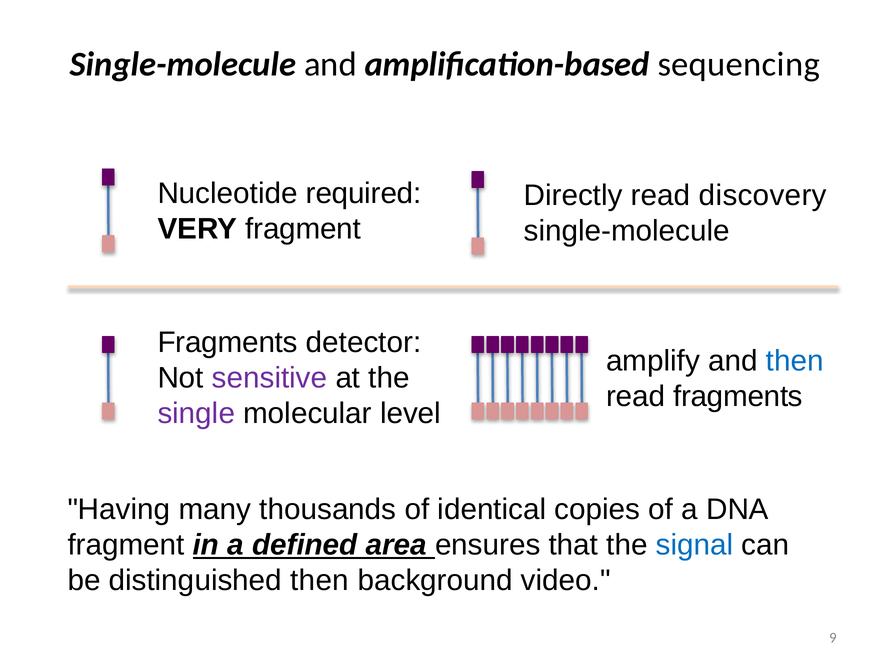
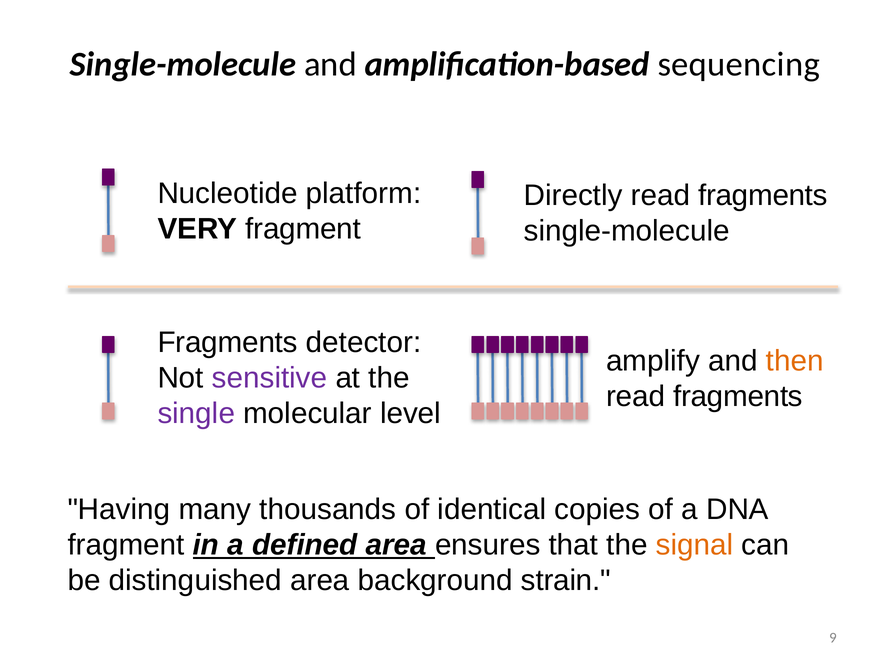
required: required -> platform (364, 193)
Directly read discovery: discovery -> fragments (763, 195)
then colour: blue -> orange (795, 360)
signal colour: blue -> orange (695, 545)
distinguished then: then -> area (320, 580)
video: video -> strain (566, 580)
